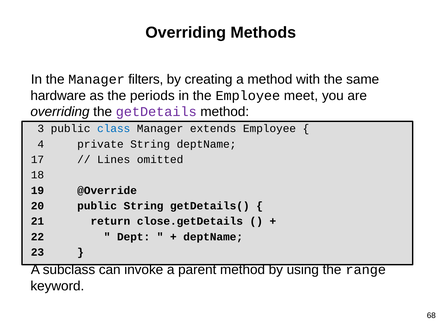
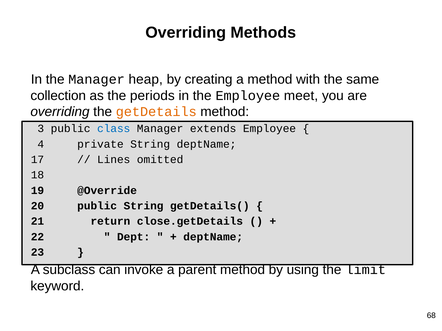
filters: filters -> heap (146, 80)
hardware: hardware -> collection (58, 96)
getDetails colour: purple -> orange (156, 112)
range: range -> limit (366, 270)
